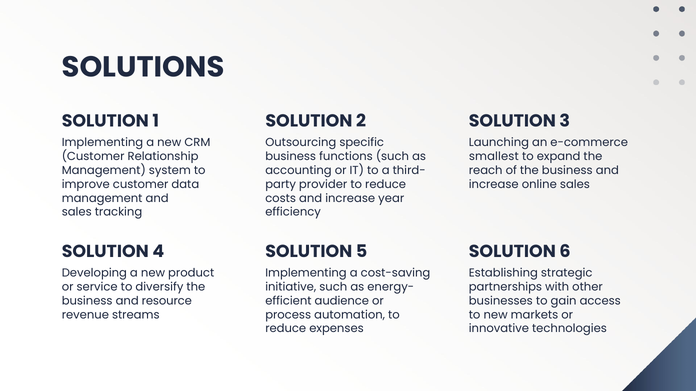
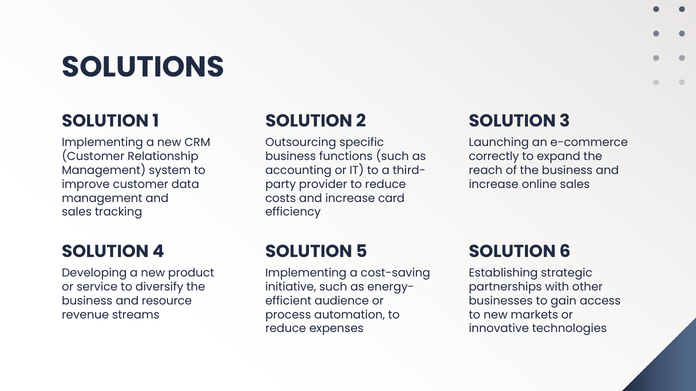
smallest: smallest -> correctly (494, 157)
year: year -> card (391, 198)
